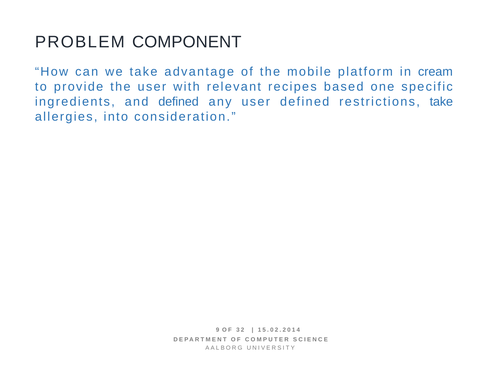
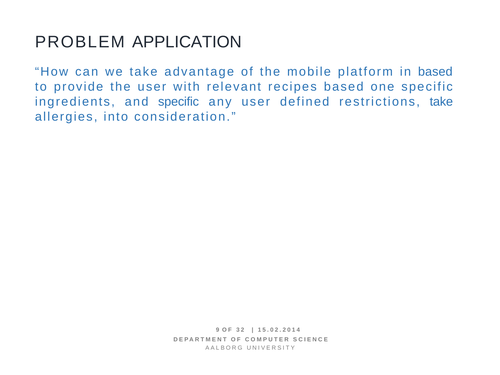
COMPONENT: COMPONENT -> APPLICATION (187, 42)
in cream: cream -> based (435, 72)
and defined: defined -> specific (179, 102)
